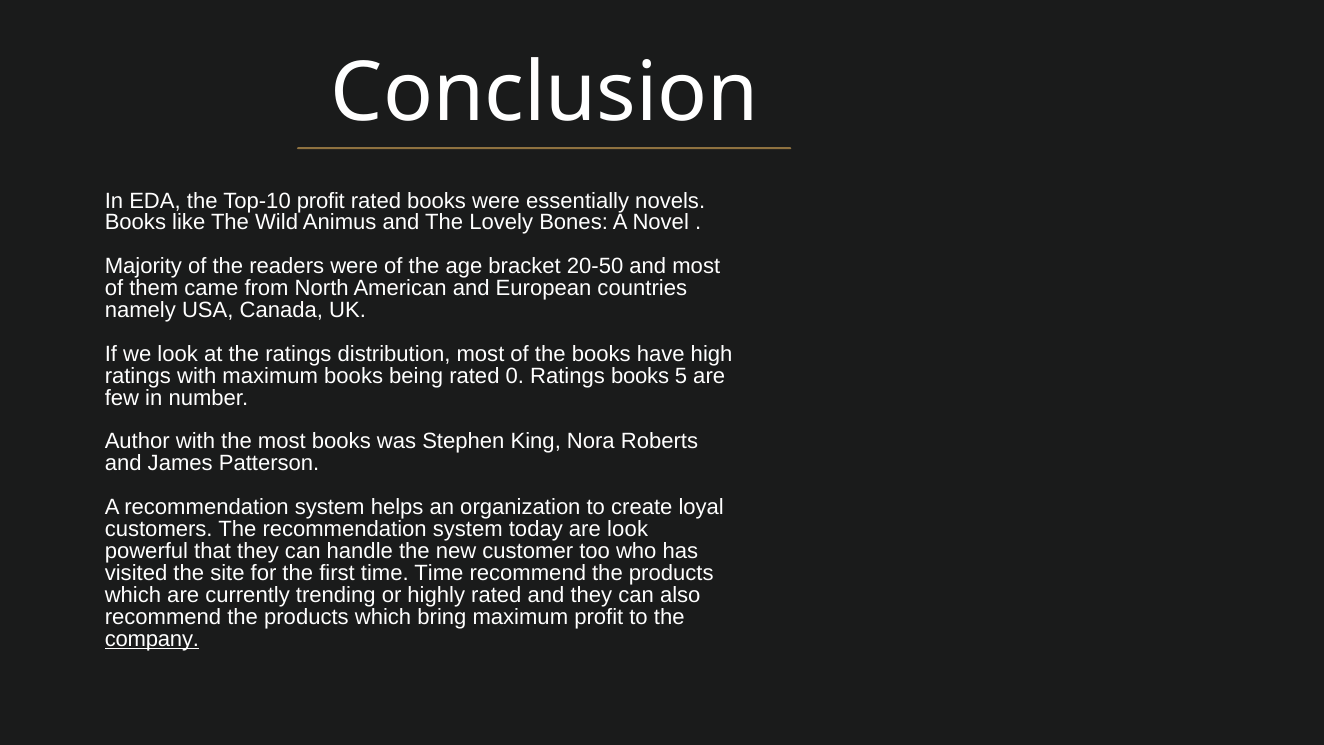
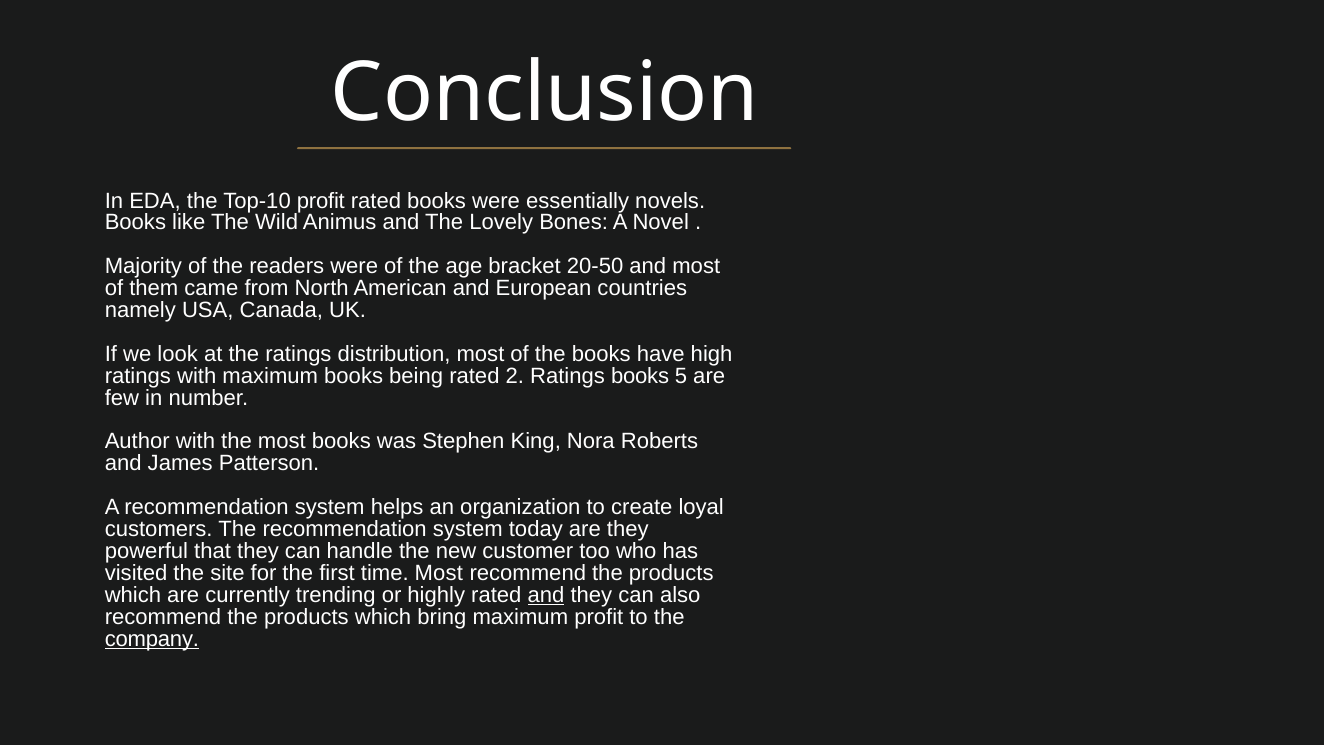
0: 0 -> 2 (515, 376)
are look: look -> they (628, 529)
time Time: Time -> Most (439, 573)
and underline: none -> present (546, 595)
